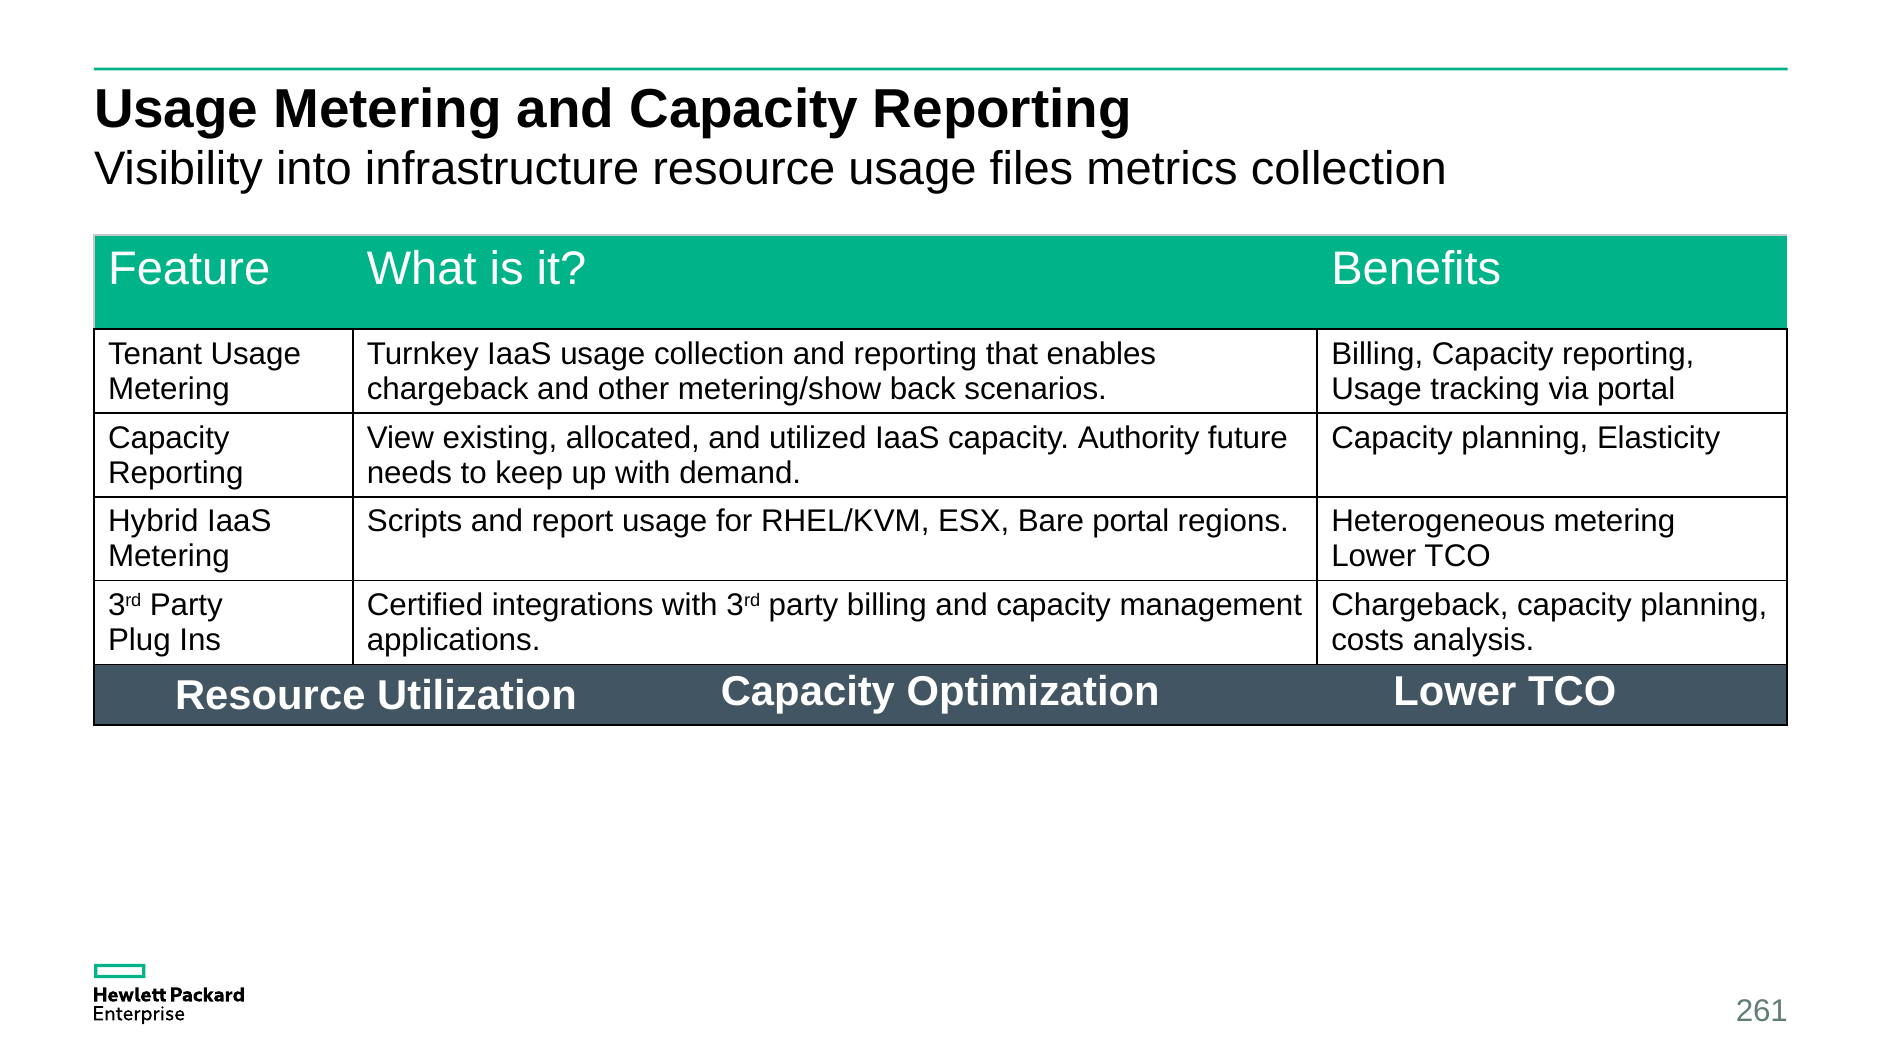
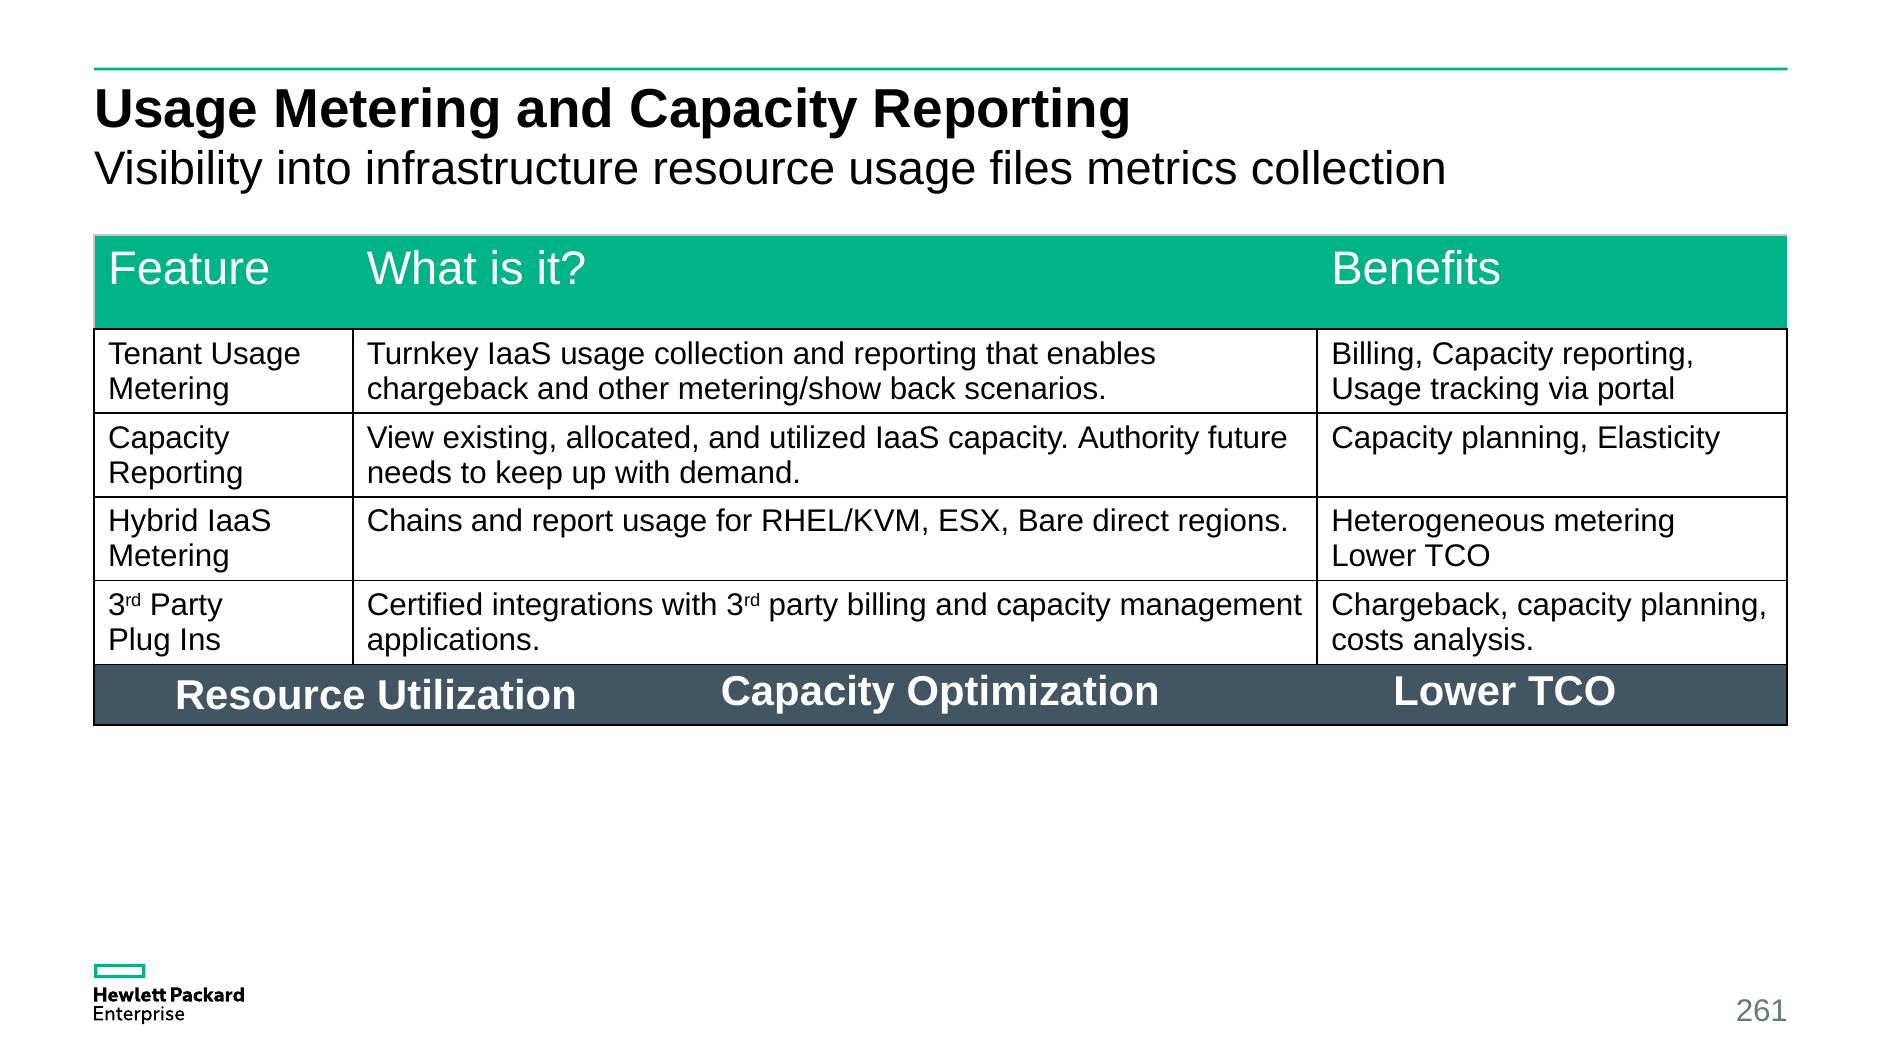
Scripts: Scripts -> Chains (415, 522)
Bare portal: portal -> direct (1131, 522)
